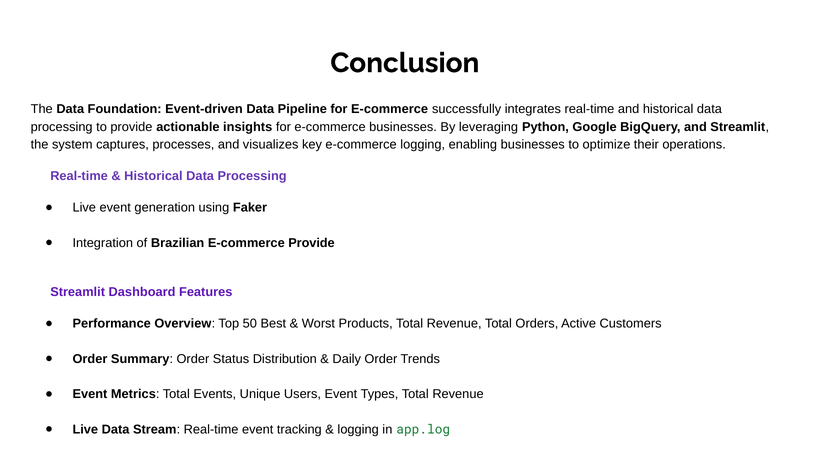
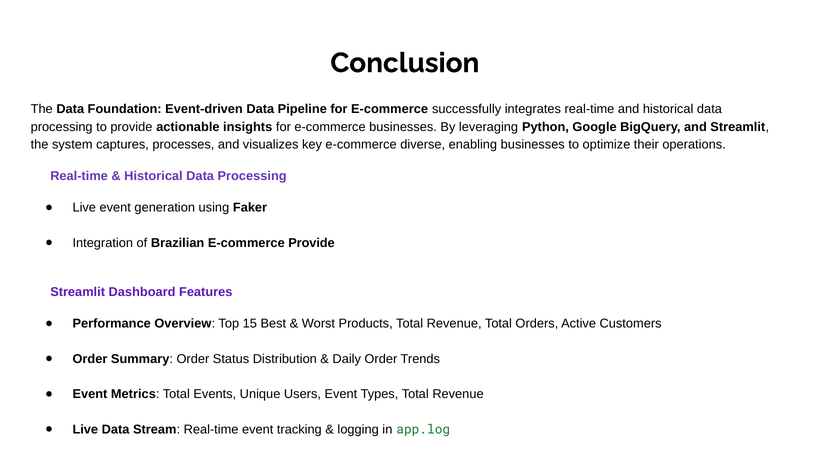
e-commerce logging: logging -> diverse (423, 144)
50: 50 -> 15 (250, 324)
